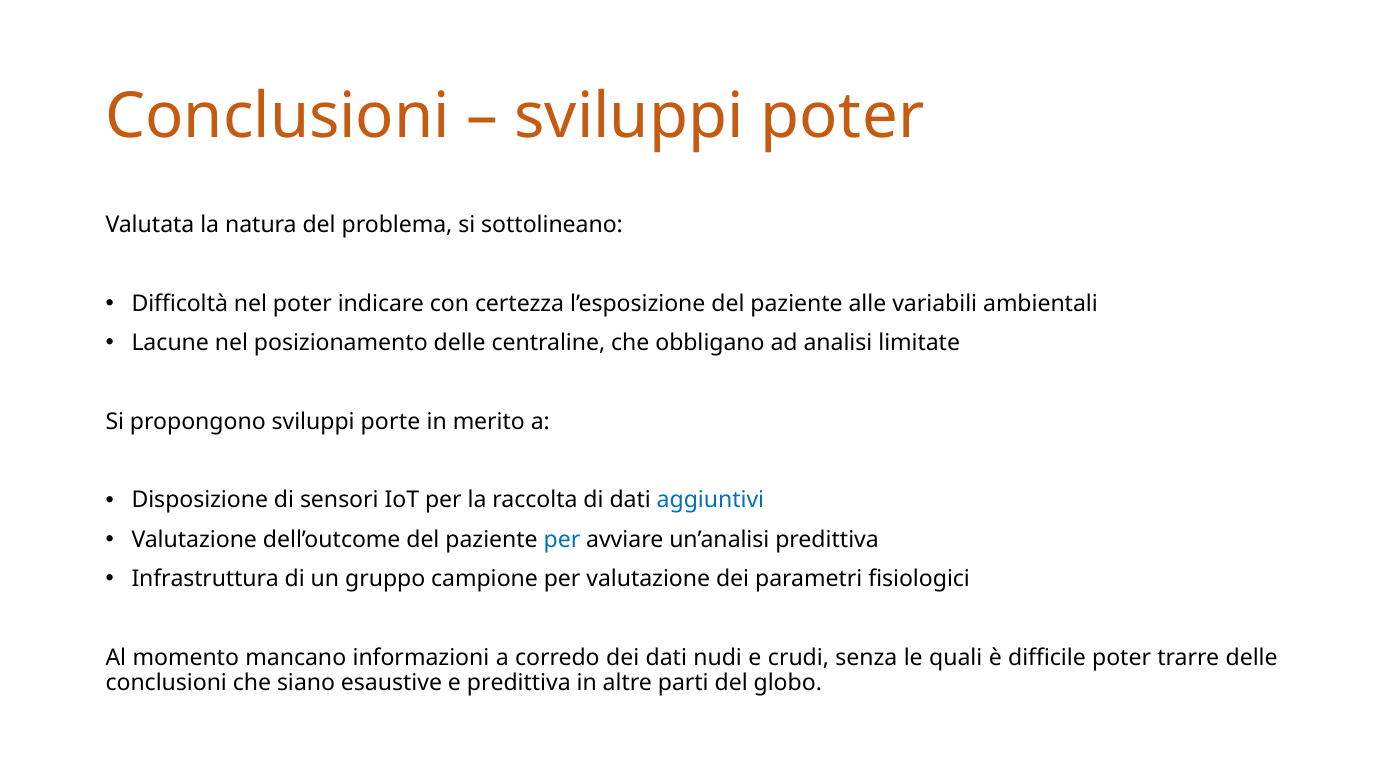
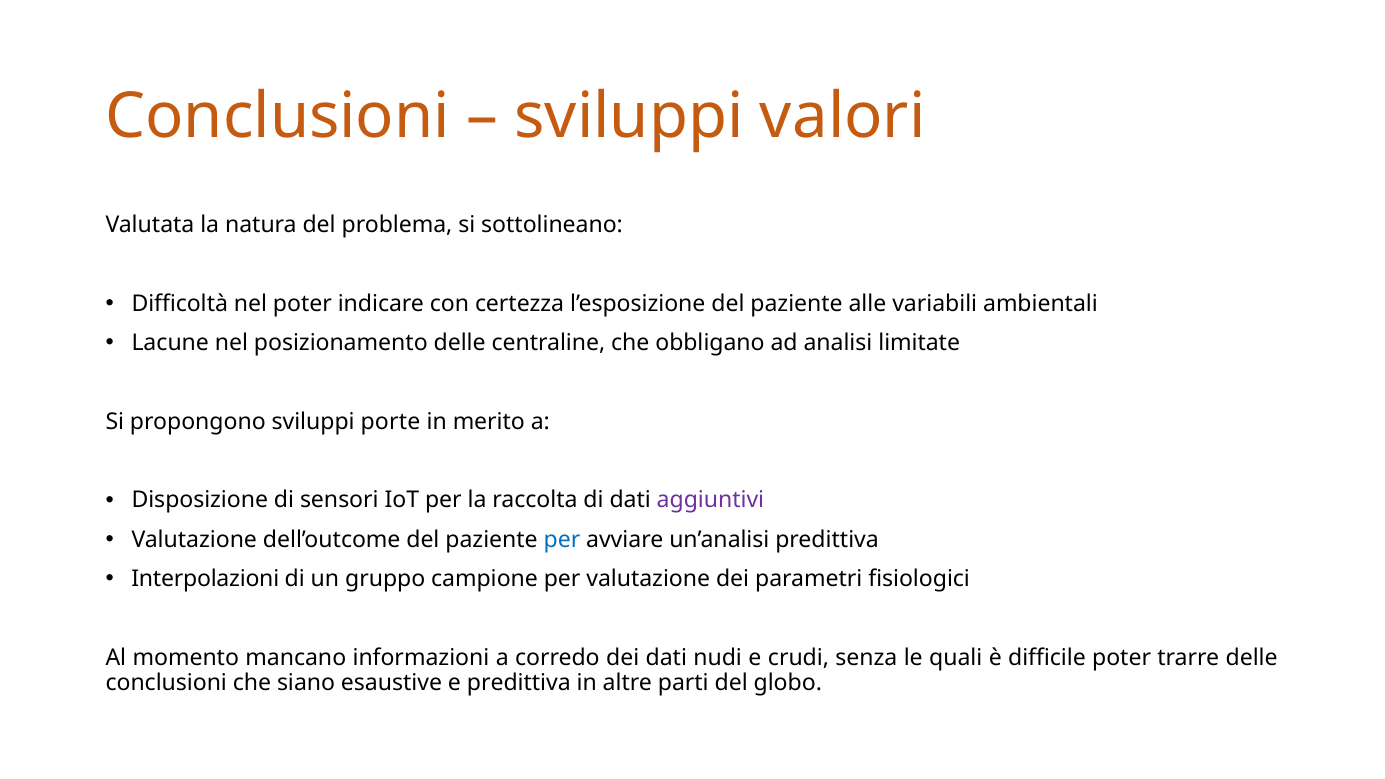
sviluppi poter: poter -> valori (843, 116)
aggiuntivi colour: blue -> purple (710, 500)
Infrastruttura: Infrastruttura -> Interpolazioni (205, 579)
